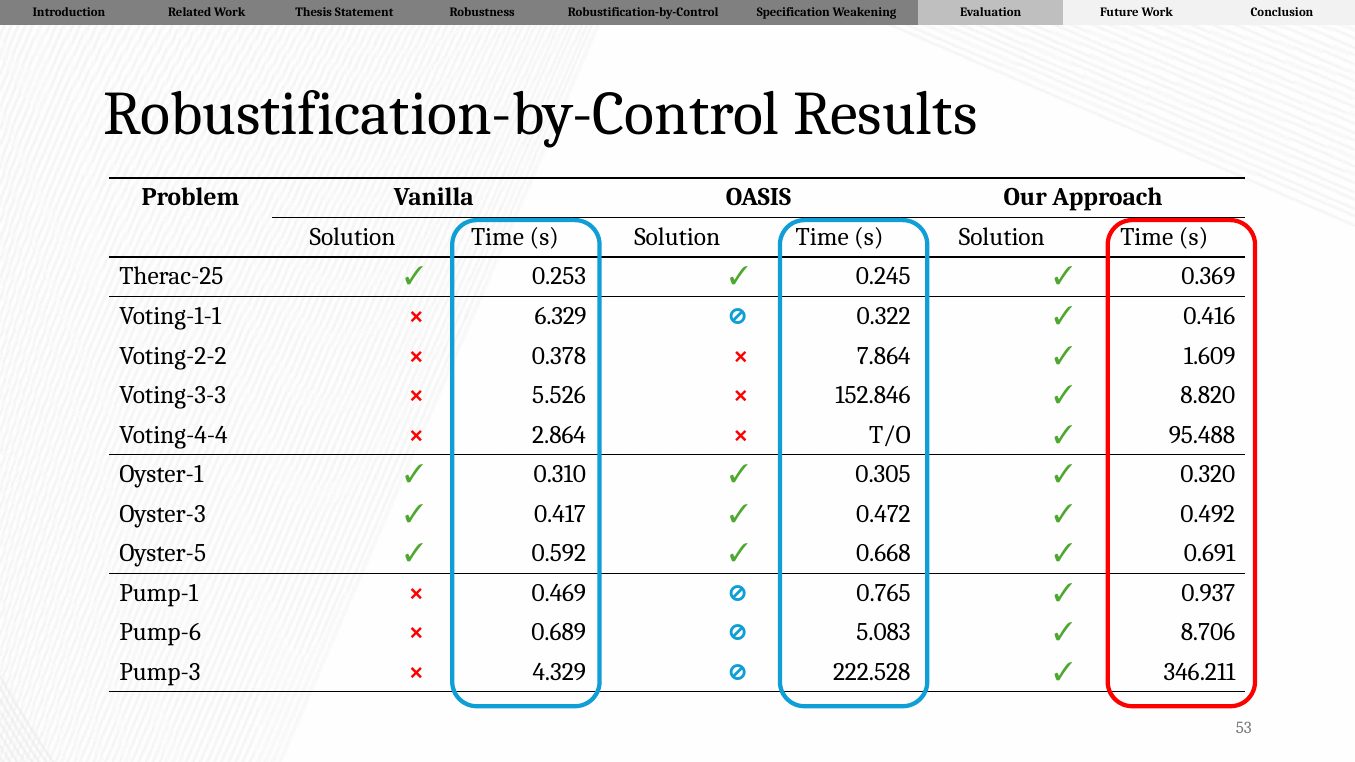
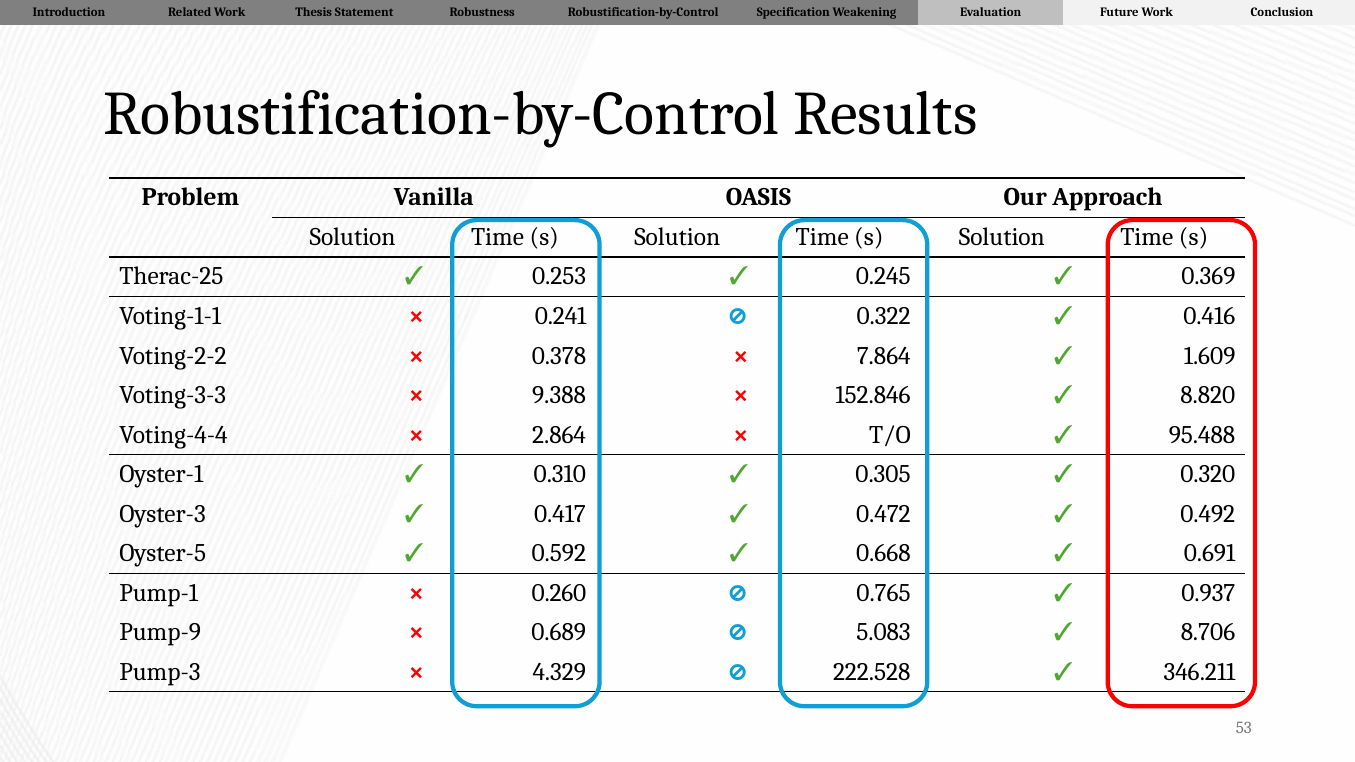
6.329: 6.329 -> 0.241 (561, 316)
5.526: 5.526 -> 9.388 (559, 395)
0.469: 0.469 -> 0.260 (559, 593)
Pump-6: Pump-6 -> Pump-9 (160, 632)
